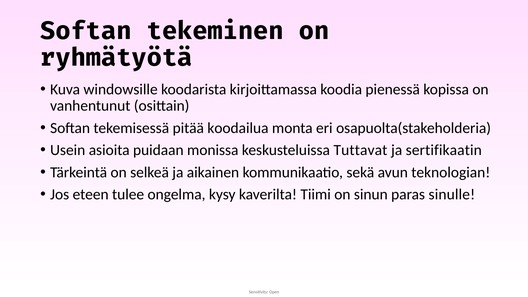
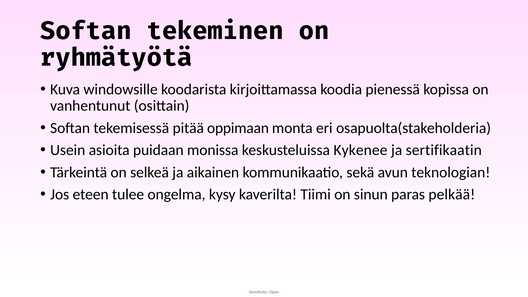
koodailua: koodailua -> oppimaan (238, 128)
Tuttavat: Tuttavat -> Kykenee (360, 150)
sinulle: sinulle -> pelkää (452, 194)
